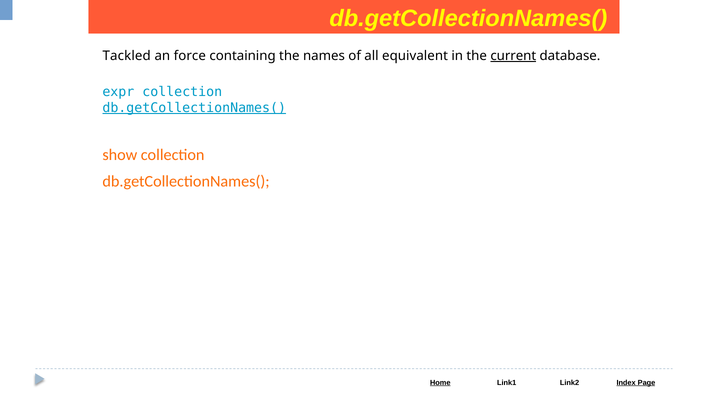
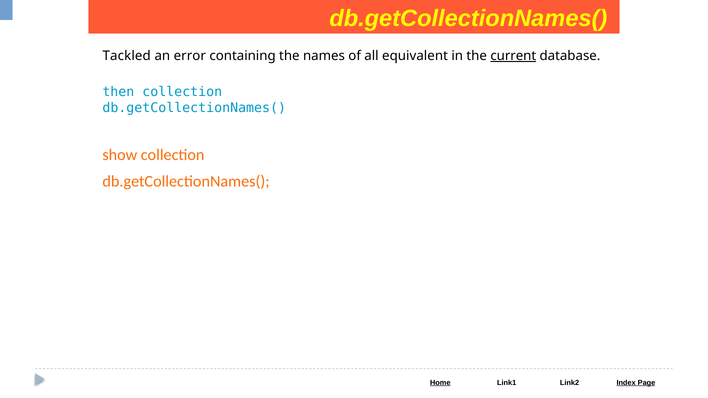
force: force -> error (190, 56)
expr: expr -> then (118, 92)
db.getCollectionNames( underline: present -> none (194, 108)
